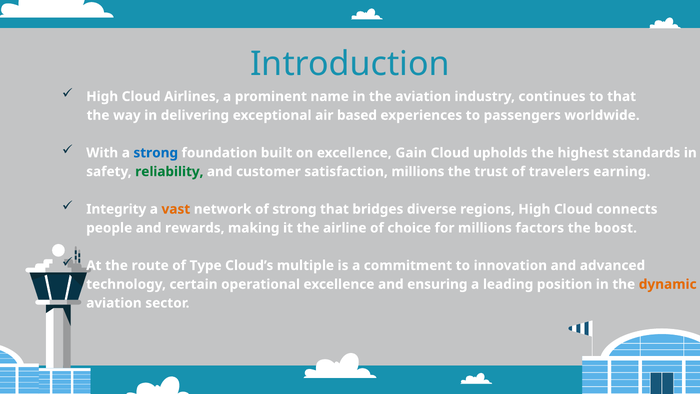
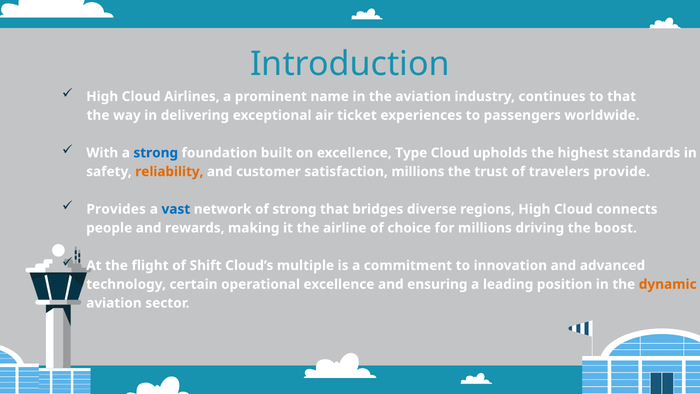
based: based -> ticket (357, 115)
Gain: Gain -> Type (411, 153)
reliability colour: green -> orange (169, 172)
earning: earning -> provide (622, 172)
Integrity: Integrity -> Provides (116, 209)
vast colour: orange -> blue (176, 209)
factors: factors -> driving (540, 228)
route: route -> flight (150, 265)
Type: Type -> Shift (205, 265)
